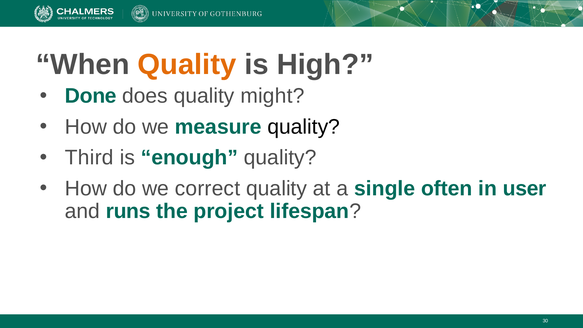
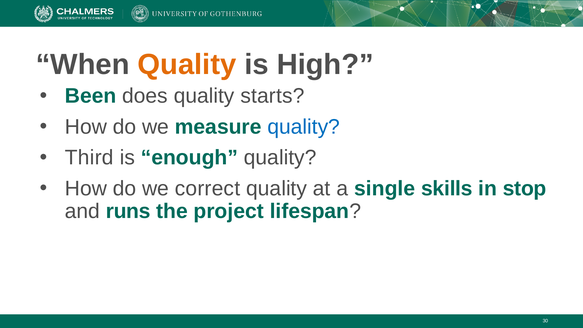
Done: Done -> Been (91, 96)
might: might -> starts (272, 96)
quality colour: black -> blue (304, 127)
often: often -> skills (447, 188)
user: user -> stop (525, 188)
